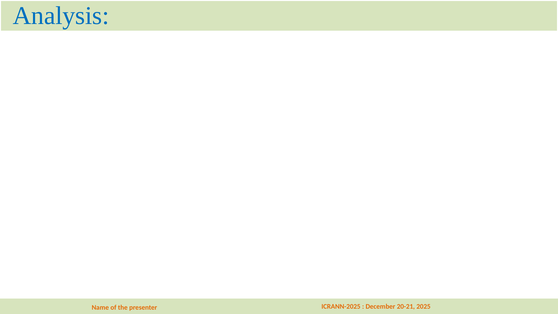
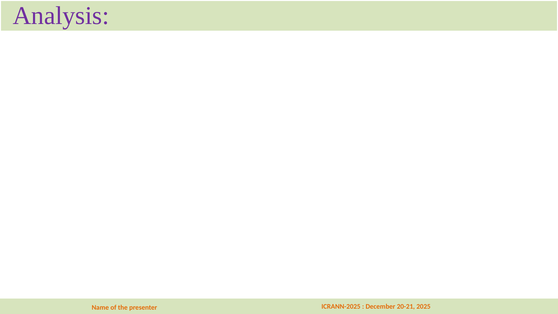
Analysis colour: blue -> purple (61, 16)
